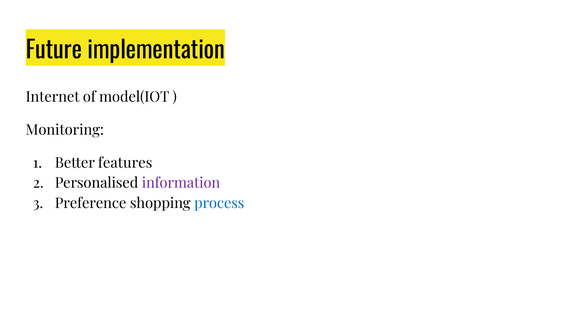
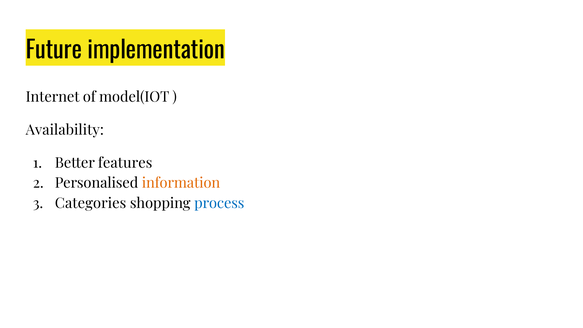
Monitoring: Monitoring -> Availability (65, 130)
information colour: purple -> orange (181, 183)
Preference: Preference -> Categories (91, 203)
